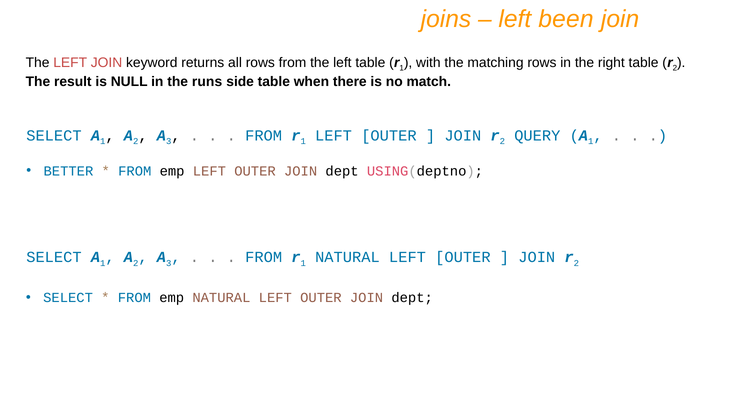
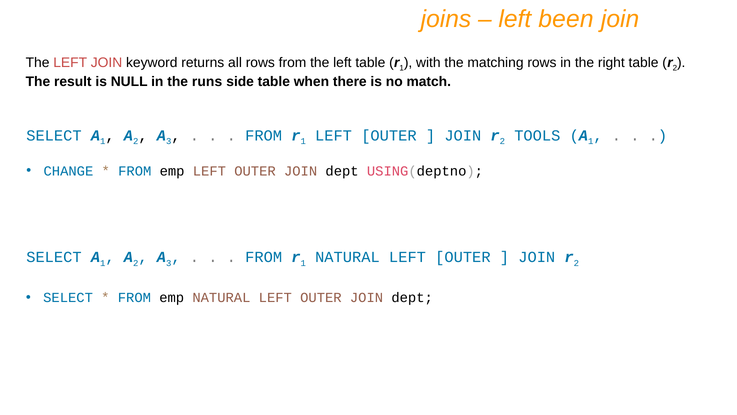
QUERY: QUERY -> TOOLS (537, 135)
BETTER: BETTER -> CHANGE (68, 171)
